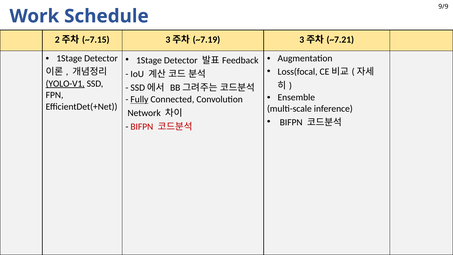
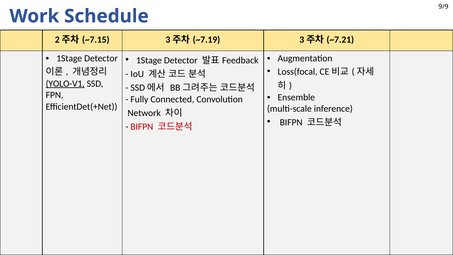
Fully underline: present -> none (139, 99)
